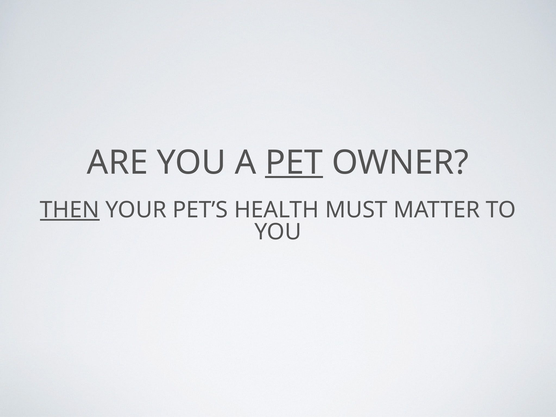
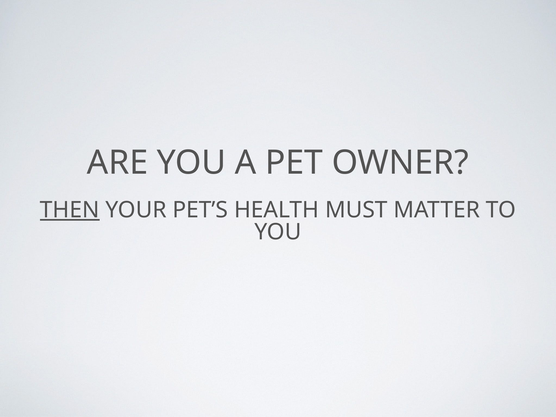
PET underline: present -> none (294, 163)
